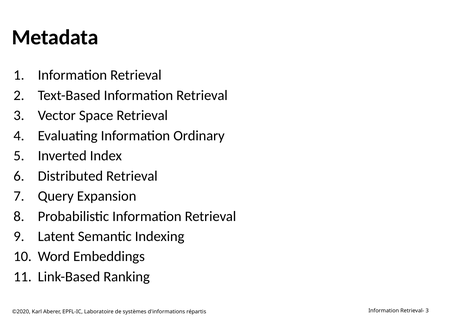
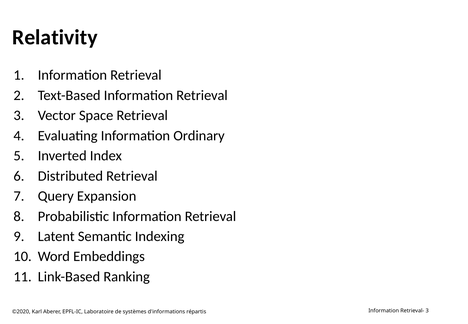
Metadata: Metadata -> Relativity (55, 38)
